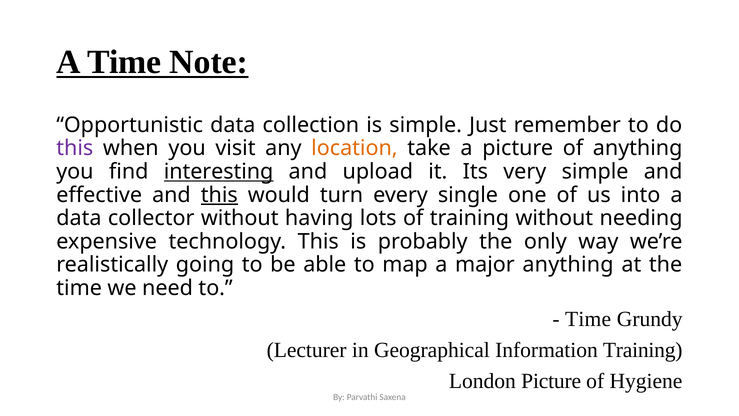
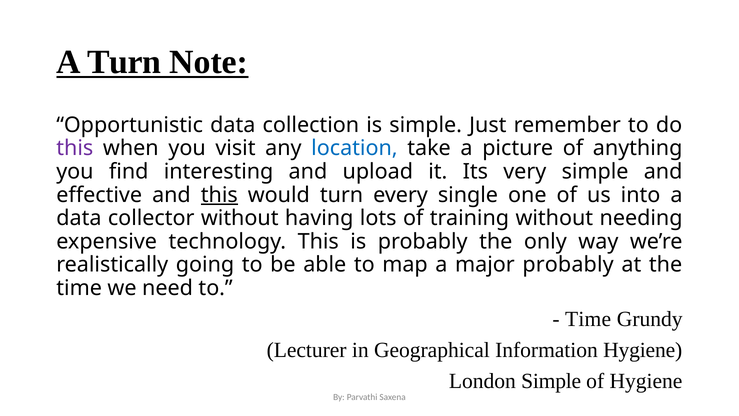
A Time: Time -> Turn (124, 62)
location colour: orange -> blue (354, 148)
interesting underline: present -> none (219, 172)
major anything: anything -> probably (568, 265)
Information Training: Training -> Hygiene (643, 350)
London Picture: Picture -> Simple (551, 381)
